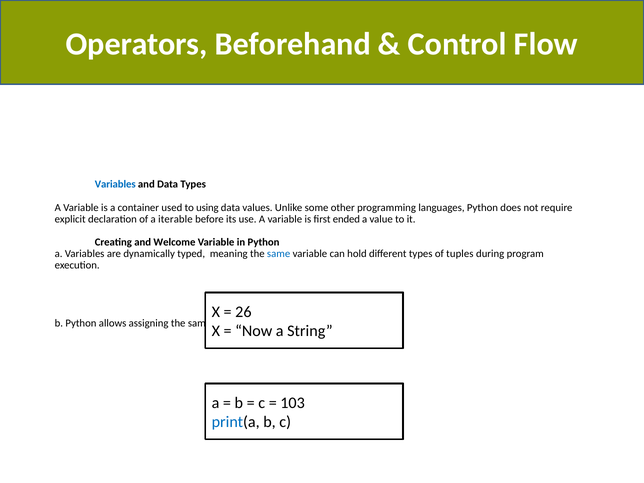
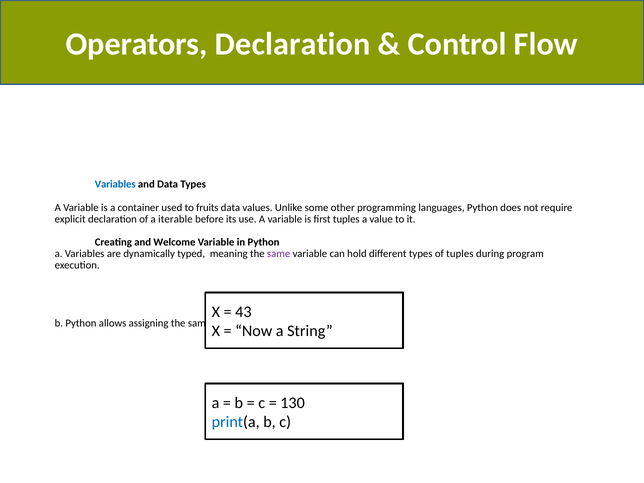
Operators Beforehand: Beforehand -> Declaration (293, 44)
using: using -> fruits (207, 207)
first ended: ended -> tuples (346, 219)
same colour: blue -> purple (279, 254)
26: 26 -> 43 (243, 312)
103: 103 -> 130 (293, 403)
